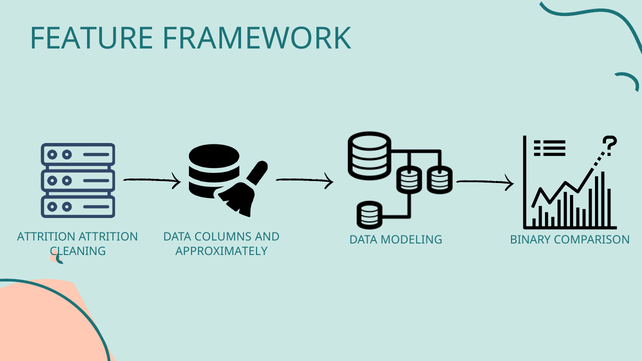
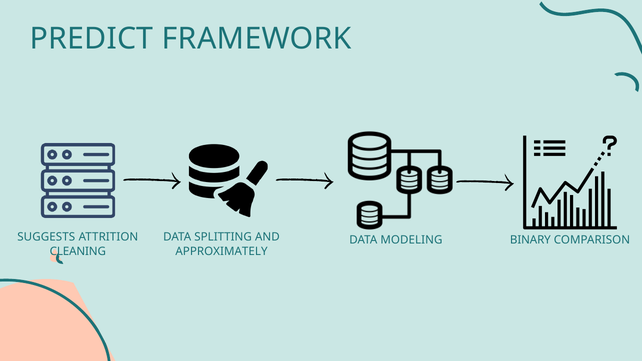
FEATURE: FEATURE -> PREDICT (91, 39)
ATTRITION: ATTRITION -> SUGGESTS (46, 237)
COLUMNS: COLUMNS -> SPLITTING (223, 237)
